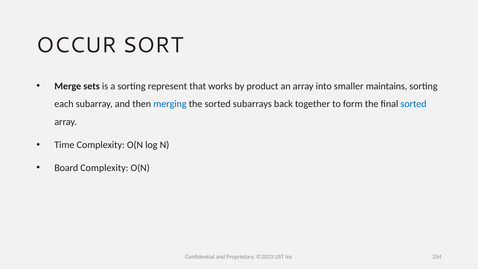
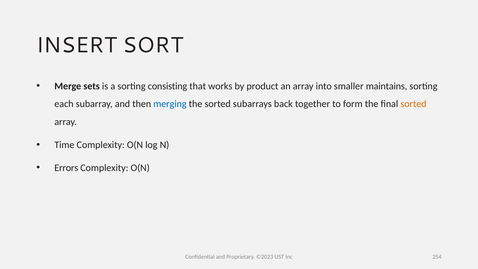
OCCUR: OCCUR -> INSERT (77, 45)
represent: represent -> consisting (168, 86)
sorted colour: blue -> orange (413, 104)
Board: Board -> Errors (66, 168)
